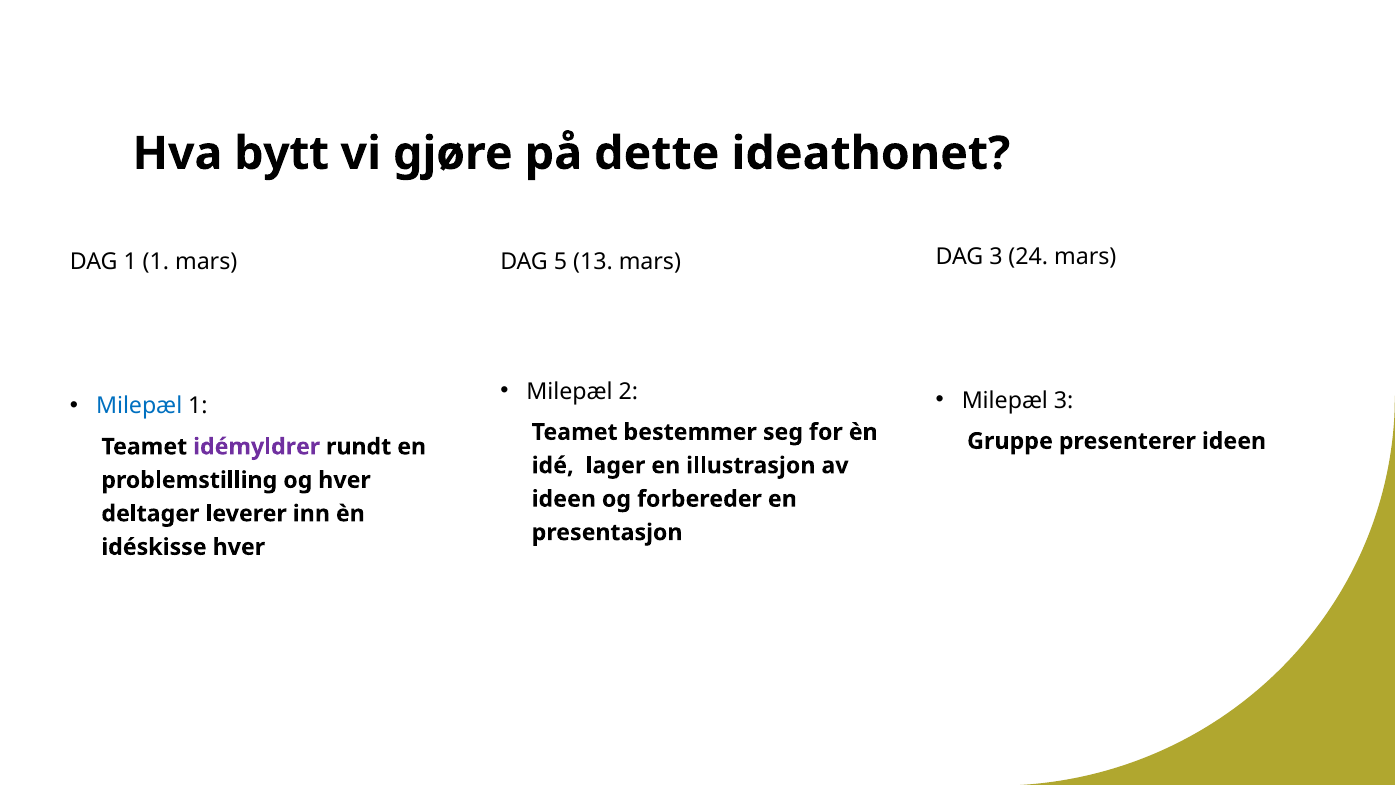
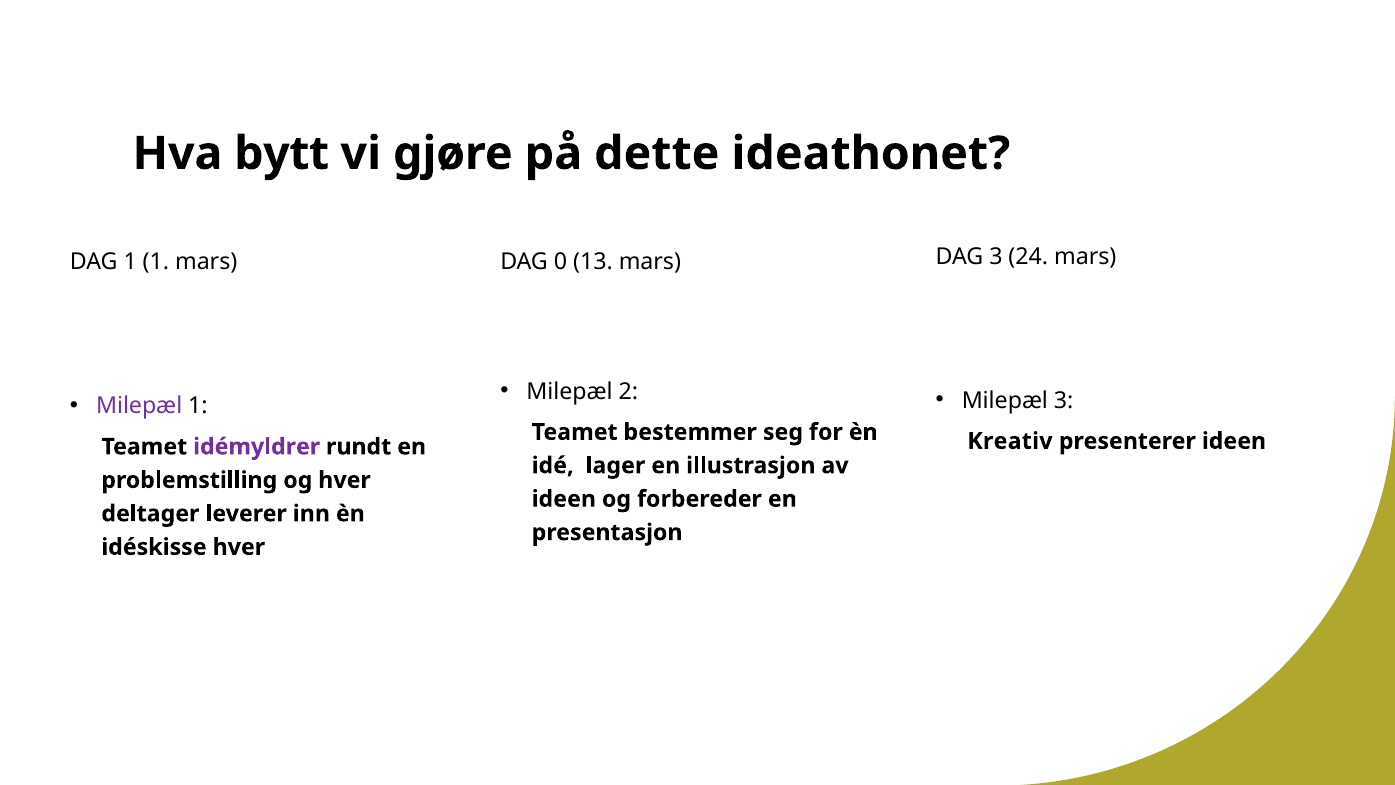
5: 5 -> 0 (561, 262)
Milepæl colour: blue -> purple (139, 406)
Gruppe: Gruppe -> Kreativ (1010, 441)
